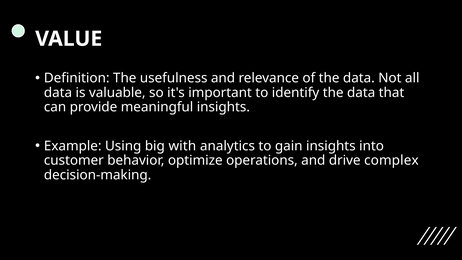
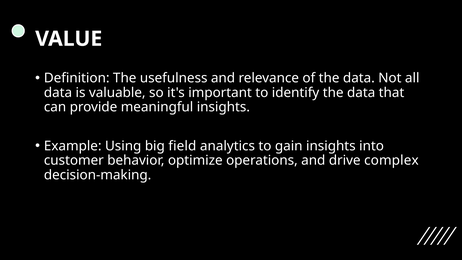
with: with -> field (182, 146)
